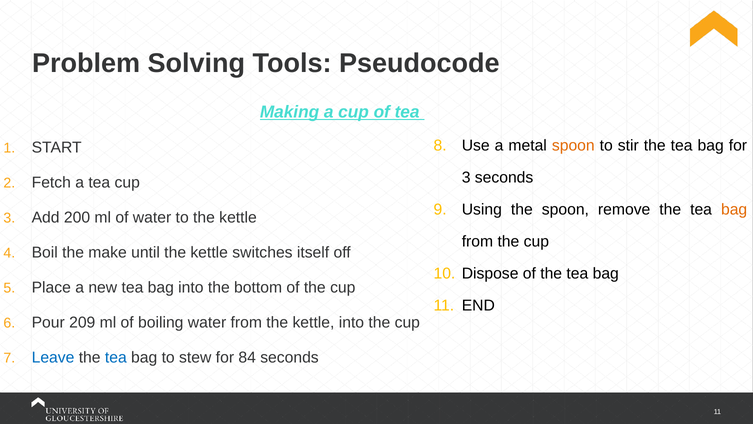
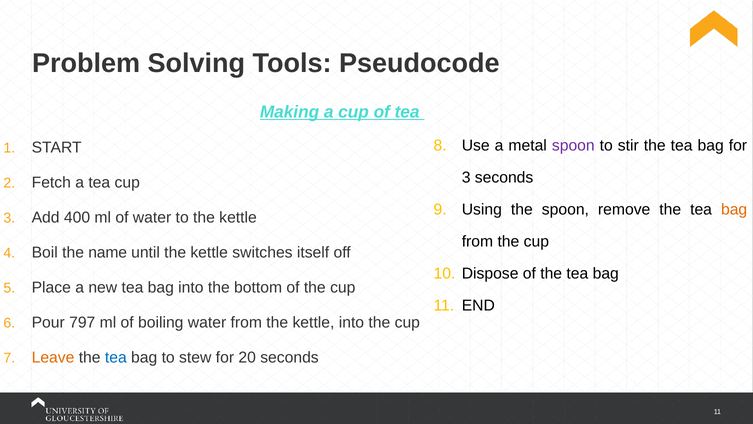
spoon colour: orange -> purple (573, 145)
200: 200 -> 400 (77, 217)
make: make -> name (108, 252)
209: 209 -> 797 (82, 322)
Leave colour: blue -> orange (53, 357)
84: 84 -> 20 (247, 357)
